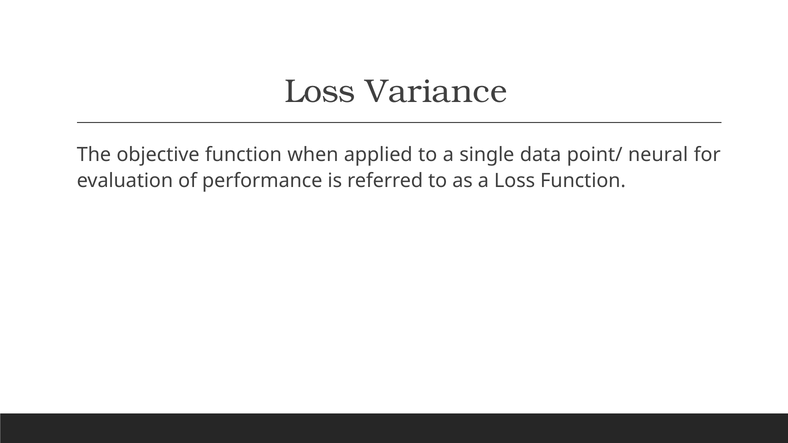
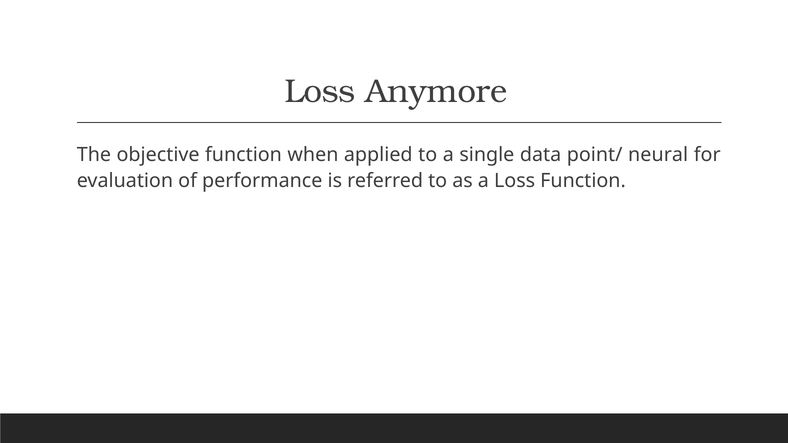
Variance: Variance -> Anymore (436, 91)
